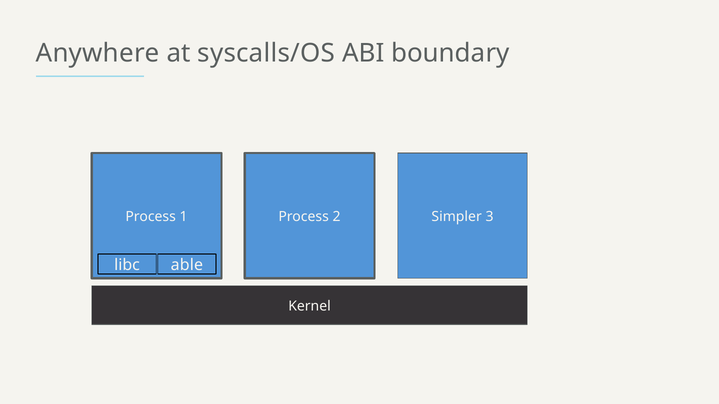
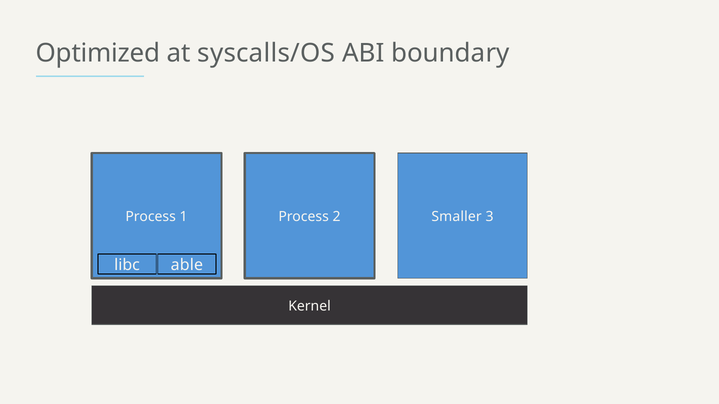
Anywhere: Anywhere -> Optimized (98, 53)
Simpler: Simpler -> Smaller (457, 217)
